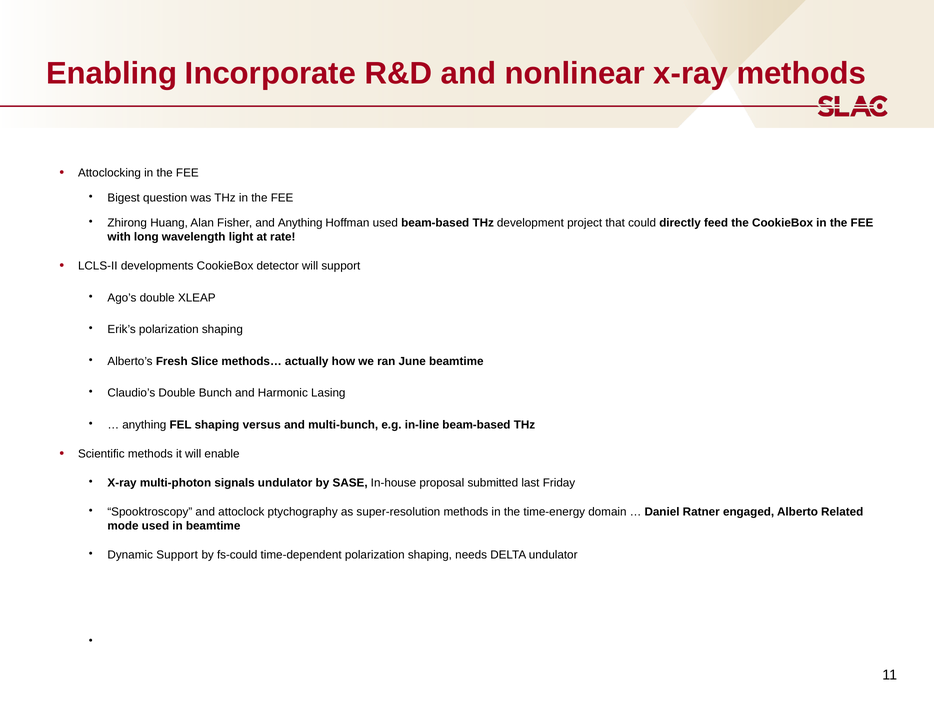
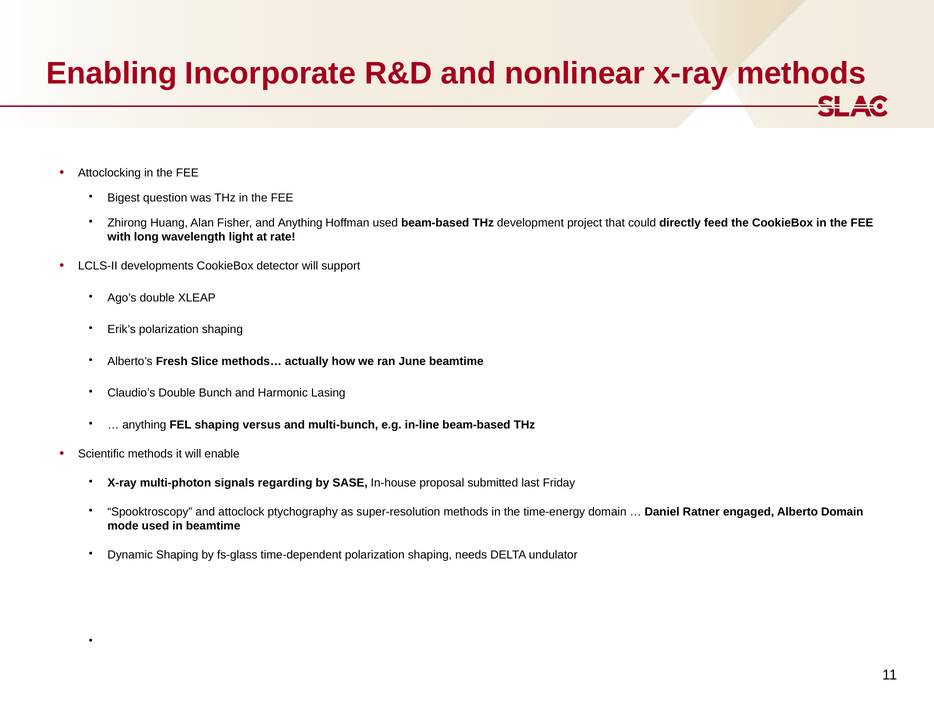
signals undulator: undulator -> regarding (285, 483)
Alberto Related: Related -> Domain (842, 511)
Dynamic Support: Support -> Shaping (177, 555)
fs-could: fs-could -> fs-glass (237, 555)
